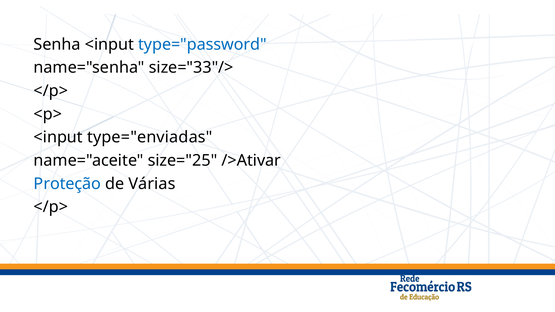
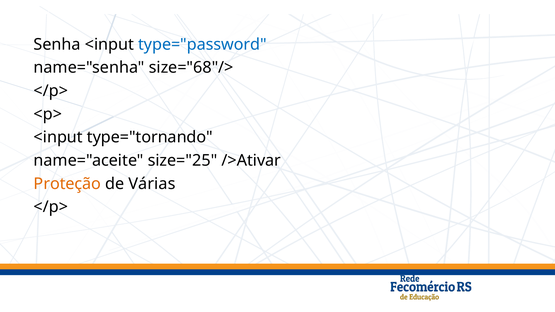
size="33"/>: size="33"/> -> size="68"/> (191, 68)
type="enviadas: type="enviadas -> type="tornando (150, 137)
Proteção colour: blue -> orange (67, 184)
